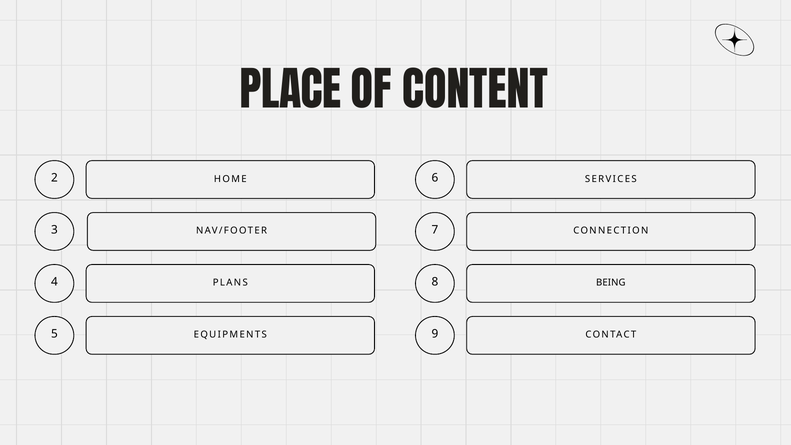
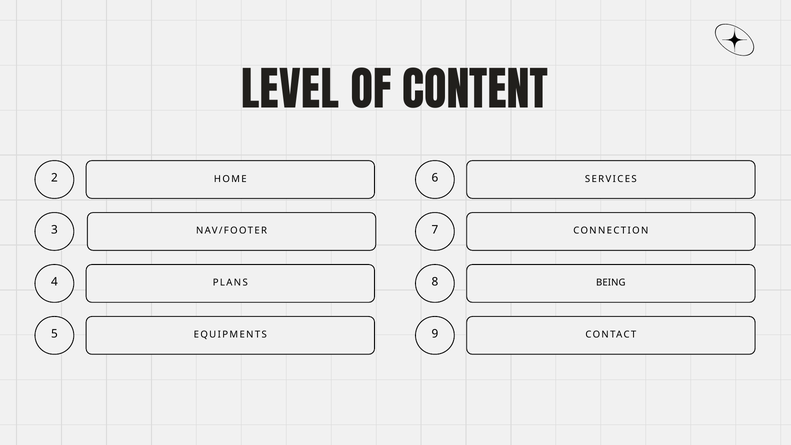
PLACE: PLACE -> LEVEL (290, 92)
